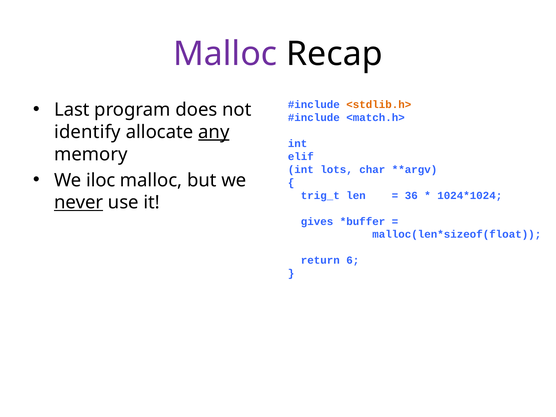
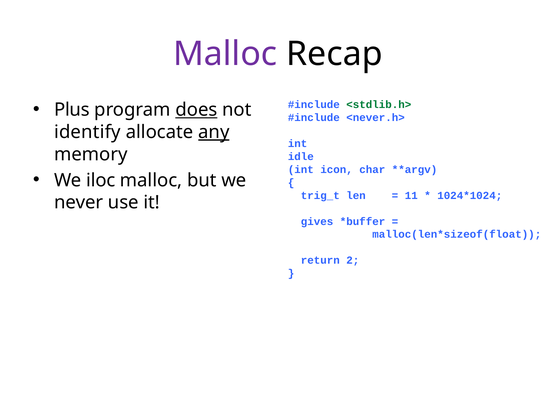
Last: Last -> Plus (72, 110)
does underline: none -> present (196, 110)
<stdlib.h> colour: orange -> green (379, 105)
<match.h>: <match.h> -> <never.h> (376, 118)
elif: elif -> idle (301, 157)
lots: lots -> icon (337, 170)
36: 36 -> 11 (411, 195)
never underline: present -> none (79, 202)
6: 6 -> 2 (353, 260)
